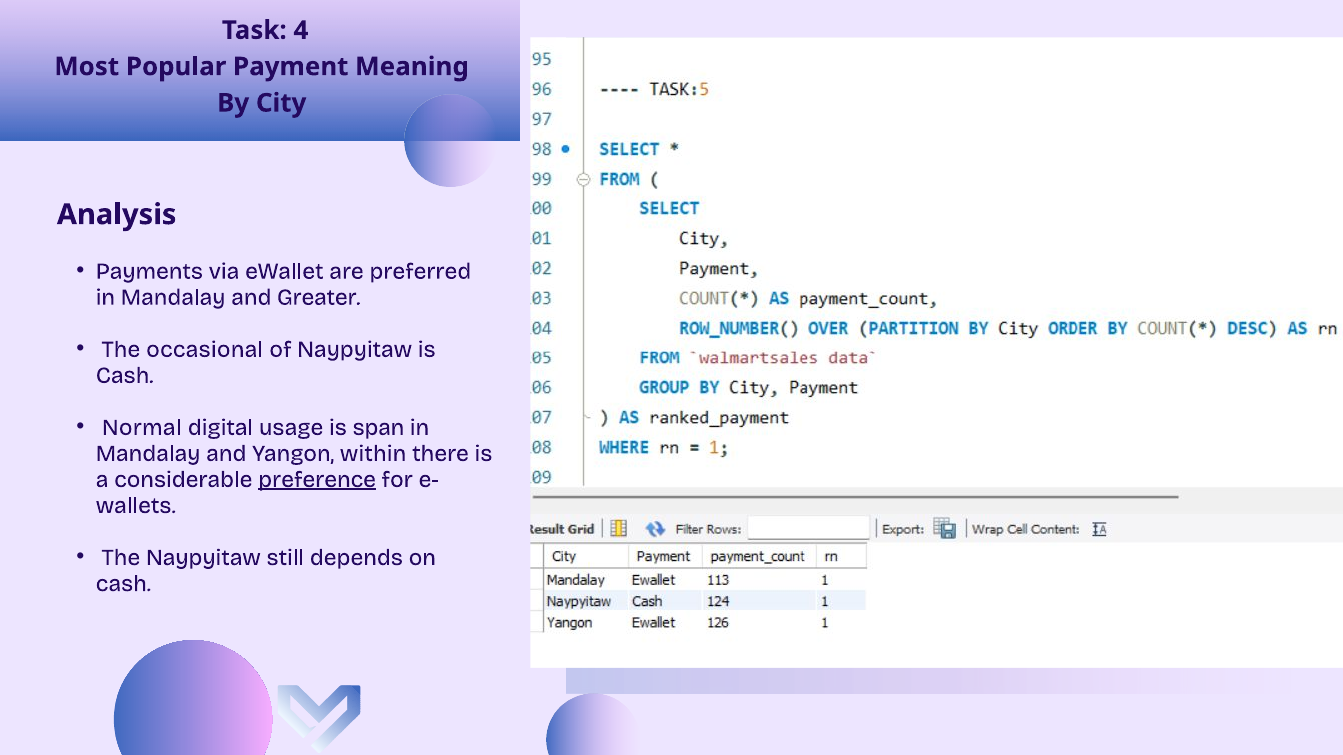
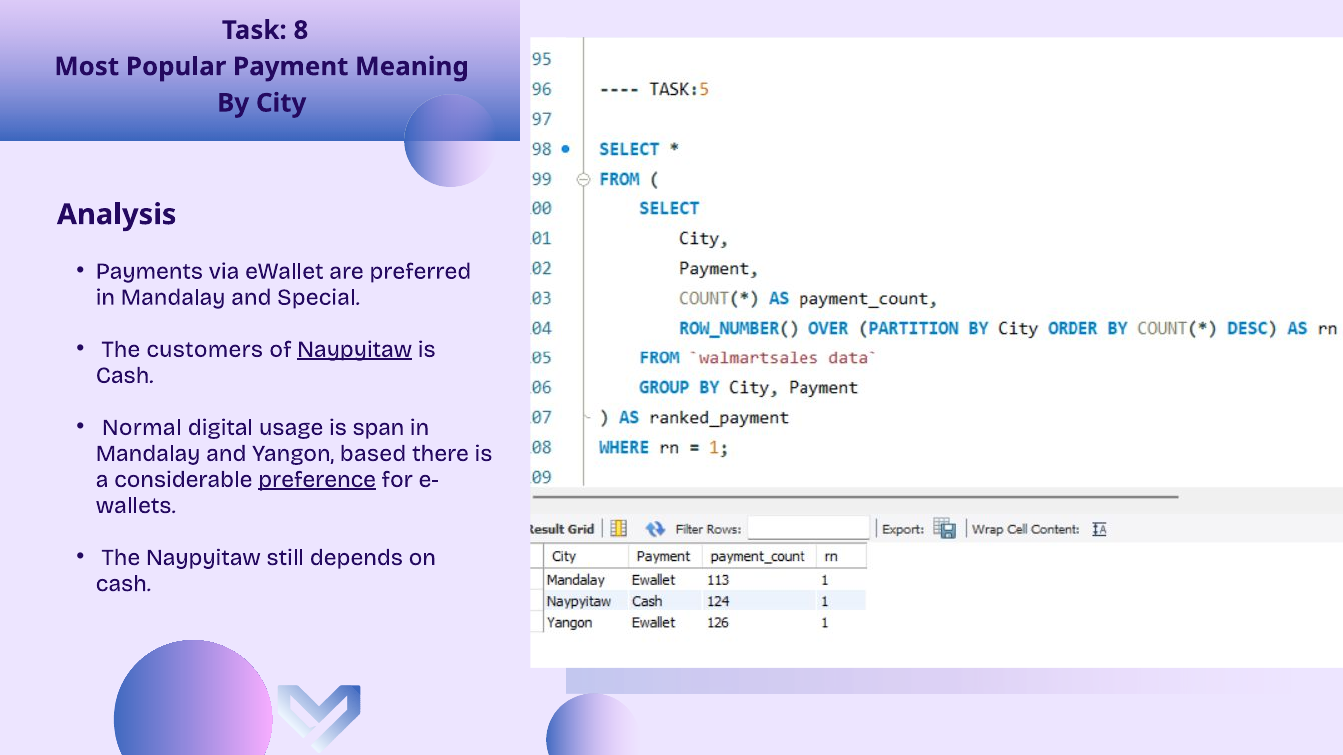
4: 4 -> 8 (301, 30)
Greater: Greater -> Special (318, 297)
occasional: occasional -> customers (205, 349)
Naypyitaw underline: none -> present (355, 349)
within: within -> based (373, 454)
